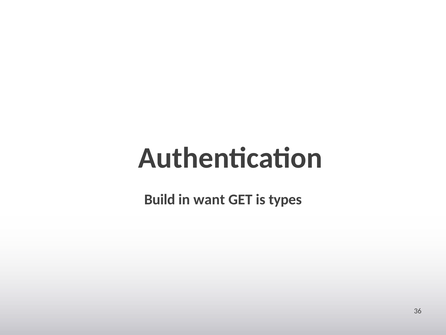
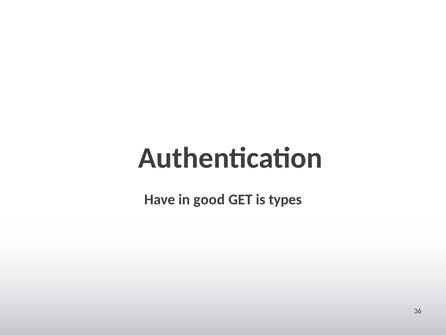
Build: Build -> Have (160, 199)
want: want -> good (209, 199)
